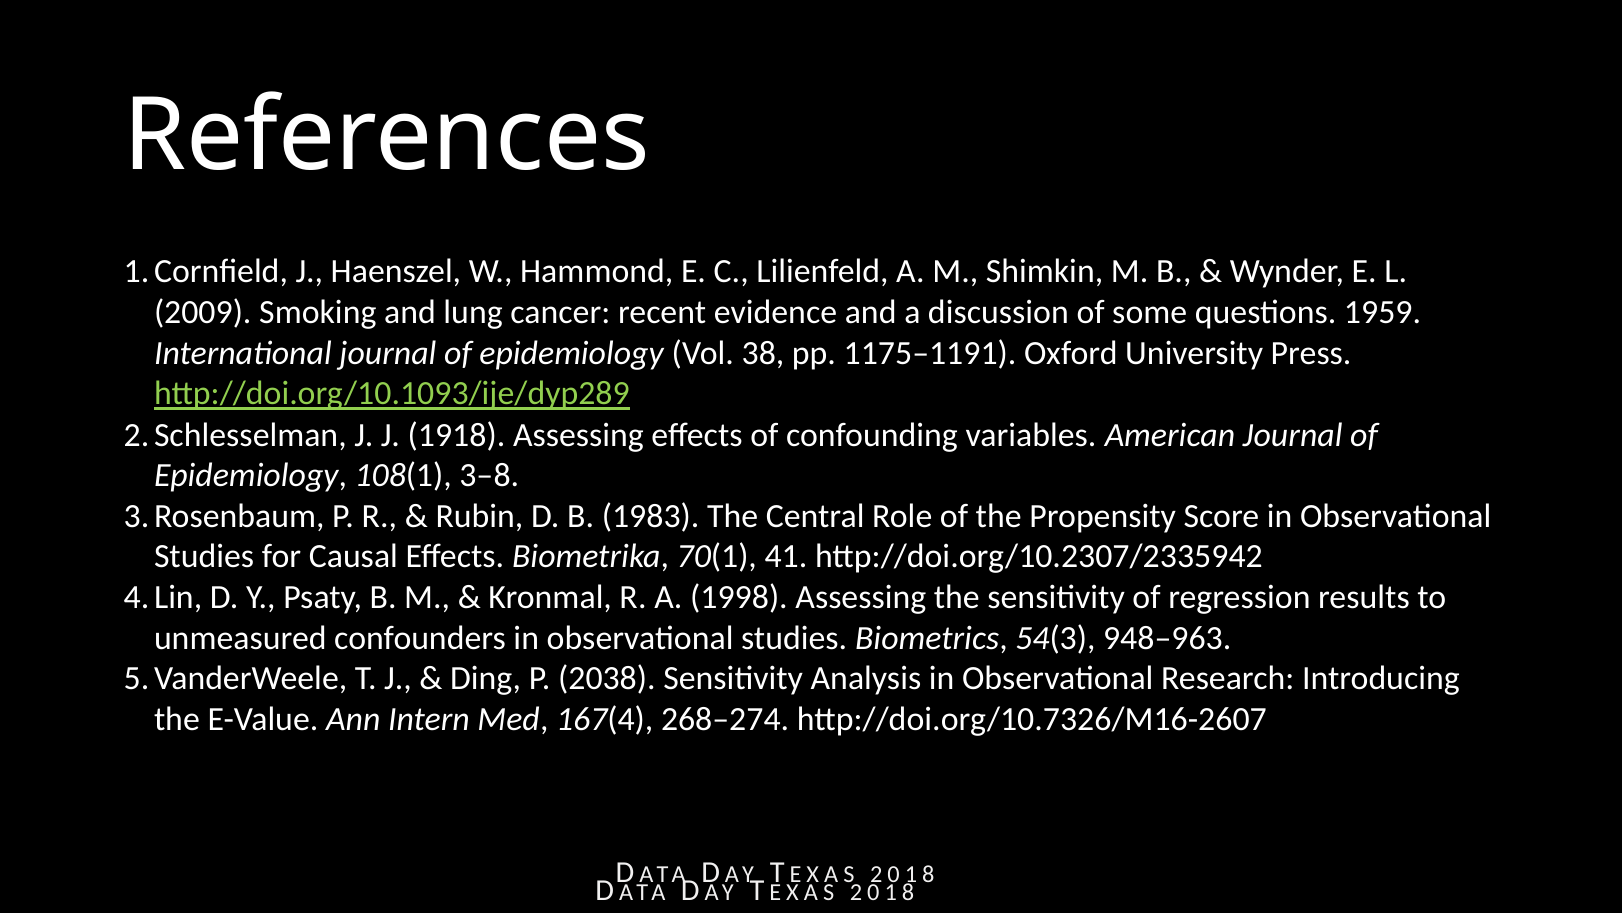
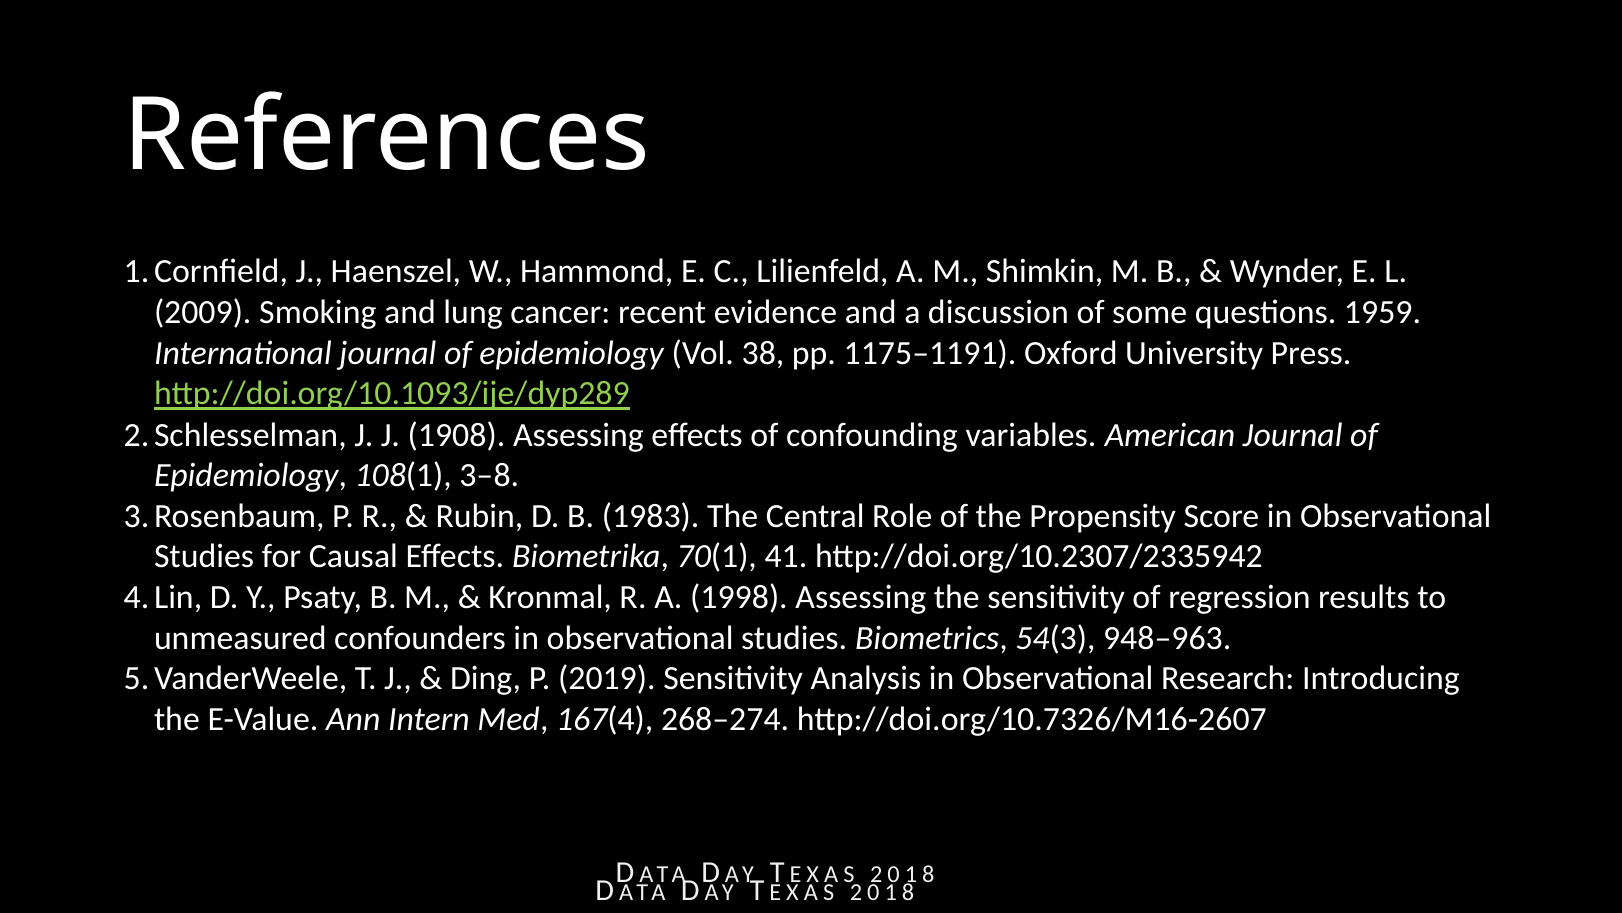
1918: 1918 -> 1908 (456, 435)
2038: 2038 -> 2019 (607, 678)
